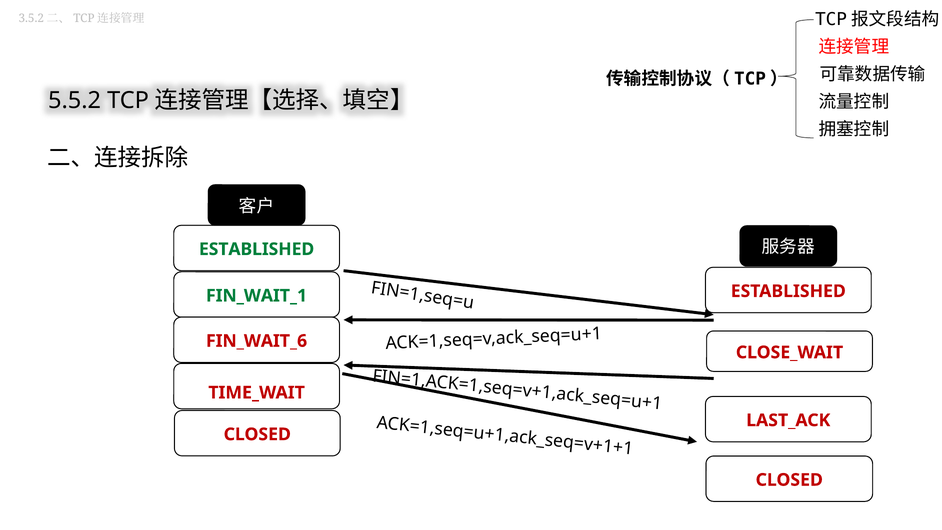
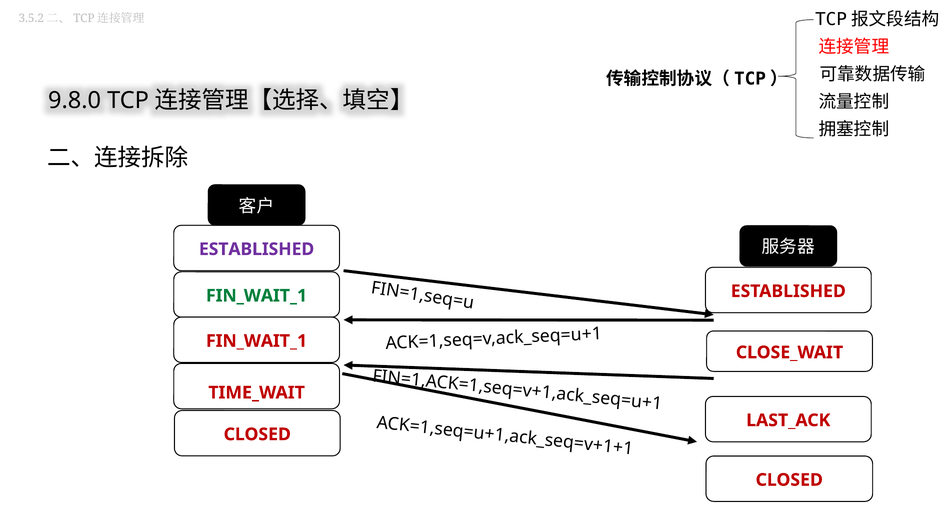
5.5.2: 5.5.2 -> 9.8.0 (75, 101)
ESTABLISHED colour: green -> purple (257, 249)
FIN_WAIT_6: FIN_WAIT_6 -> FIN_WAIT_1 (257, 341)
